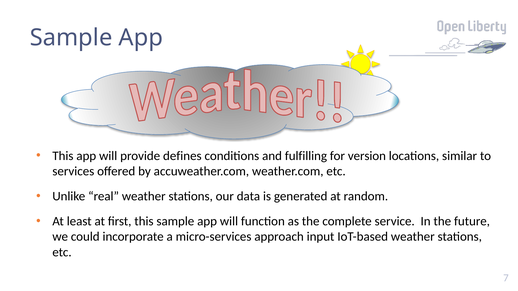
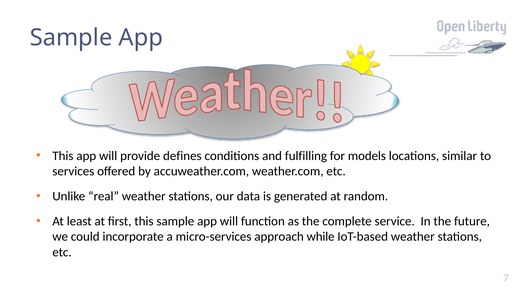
version: version -> models (367, 156)
input: input -> while (321, 237)
